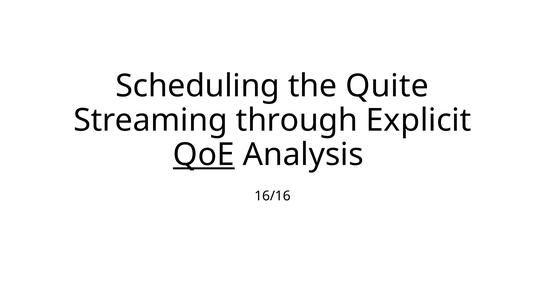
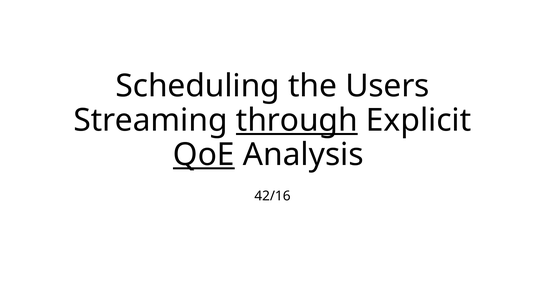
Quite: Quite -> Users (387, 86)
through underline: none -> present (297, 121)
16/16: 16/16 -> 42/16 (272, 196)
